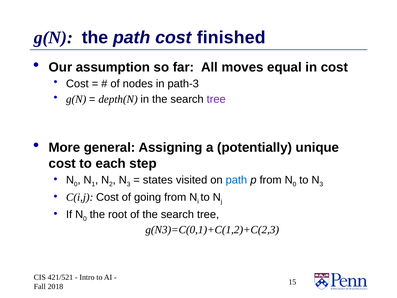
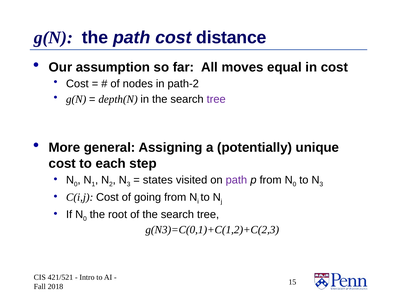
finished: finished -> distance (231, 38)
path-3: path-3 -> path-2 (183, 84)
path colour: blue -> purple (236, 180)
